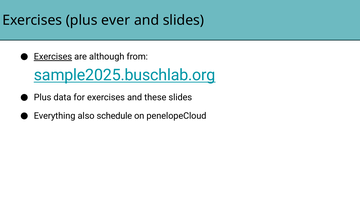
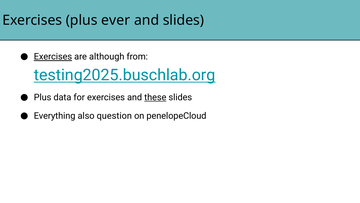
sample2025.buschlab.org: sample2025.buschlab.org -> testing2025.buschlab.org (125, 75)
these underline: none -> present (155, 97)
schedule: schedule -> question (114, 116)
